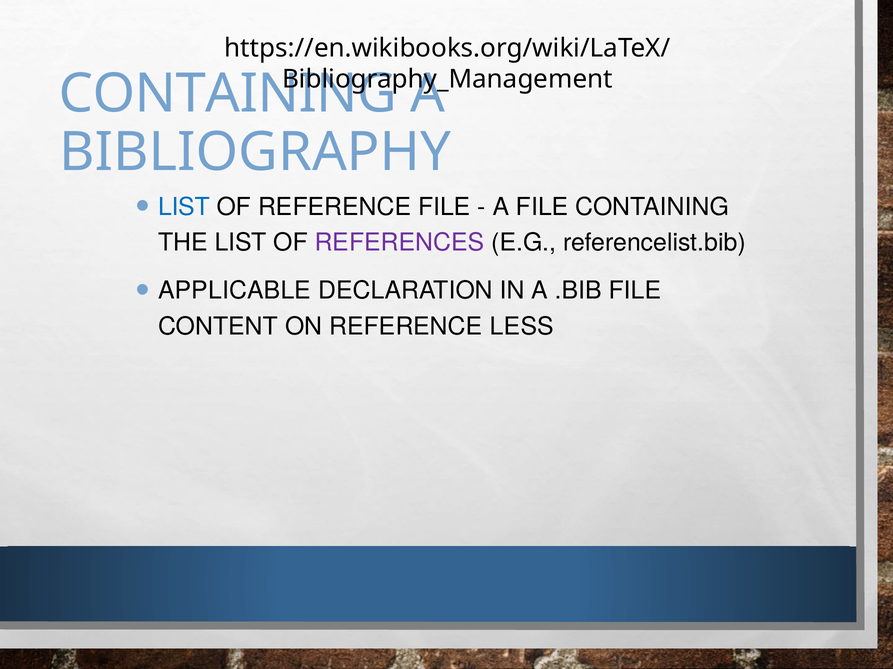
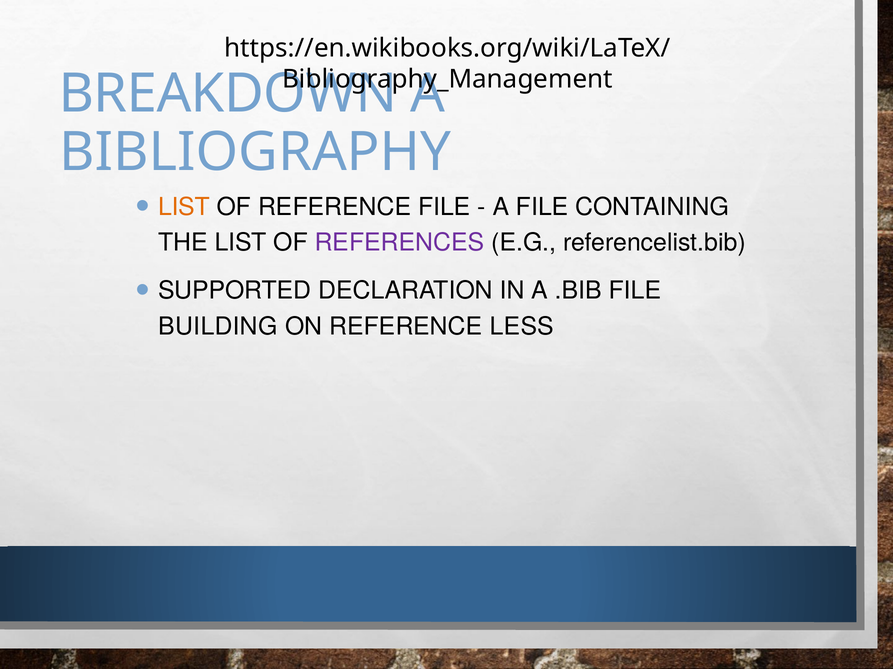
CONTAINING: CONTAINING -> BREAKDOWN (228, 94)
LIST colour: blue -> orange (184, 207)
APPLICABLE: APPLICABLE -> SUPPORTED (235, 291)
CONTENT: CONTENT -> BUILDING (218, 327)
